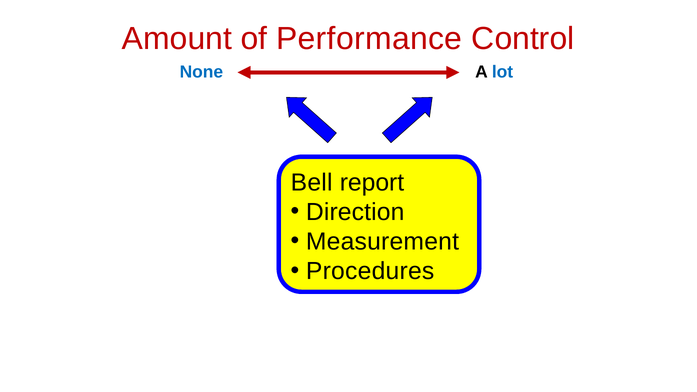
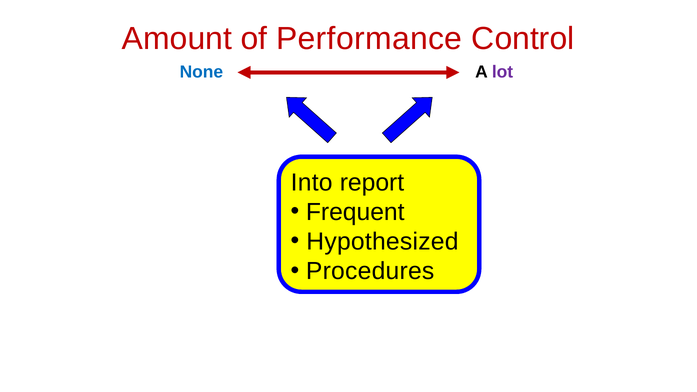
lot colour: blue -> purple (503, 72)
Bell: Bell -> Into (312, 182)
Direction: Direction -> Frequent (355, 212)
Measurement: Measurement -> Hypothesized (382, 242)
